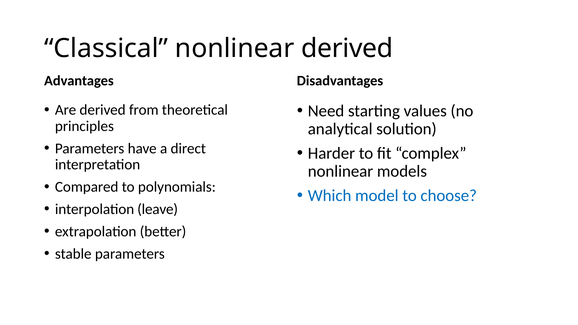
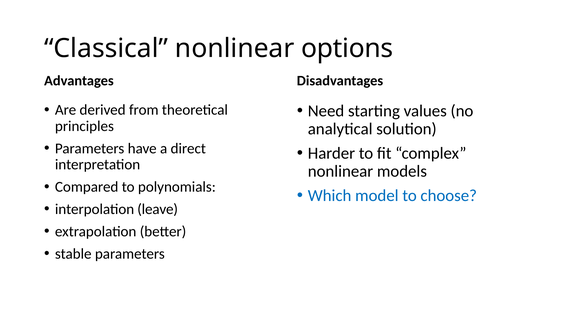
nonlinear derived: derived -> options (347, 49)
